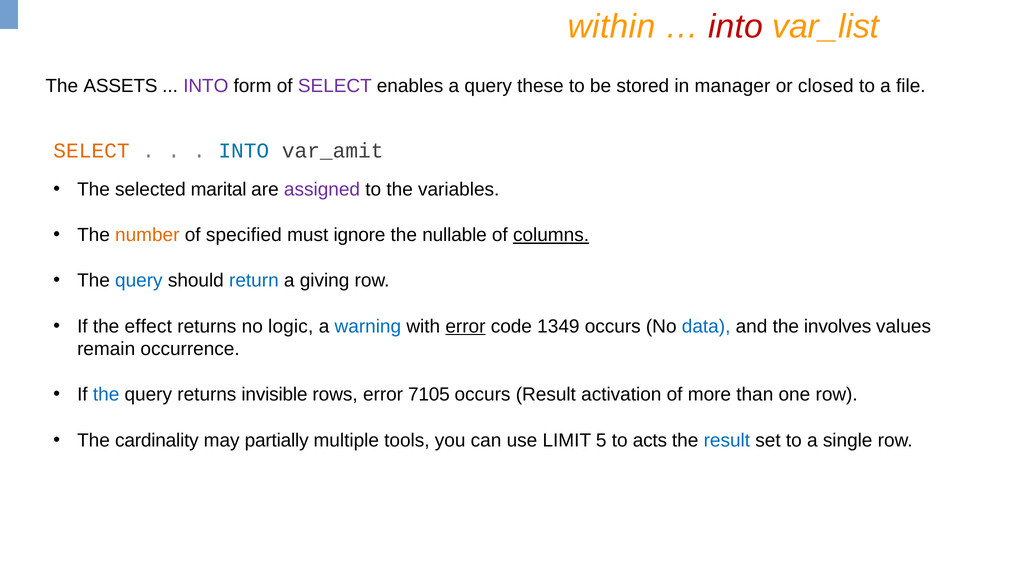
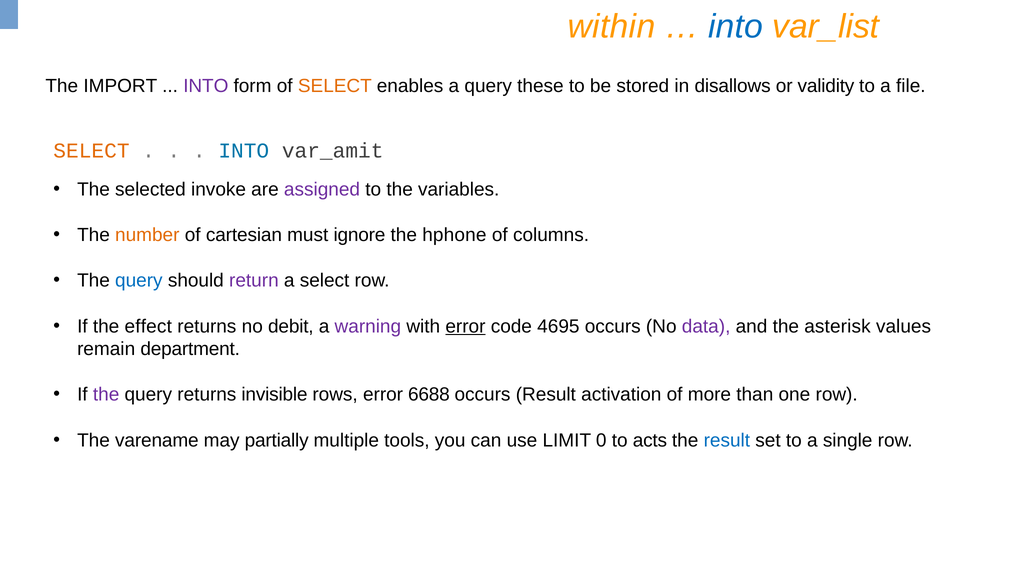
into colour: red -> blue (736, 26)
ASSETS: ASSETS -> IMPORT (120, 86)
SELECT colour: purple -> orange (335, 86)
manager: manager -> disallows (733, 86)
closed: closed -> validity (826, 86)
marital: marital -> invoke (219, 190)
specified: specified -> cartesian (244, 235)
nullable: nullable -> hphone (454, 235)
columns underline: present -> none (551, 235)
return colour: blue -> purple (254, 281)
a giving: giving -> select (325, 281)
logic: logic -> debit (291, 326)
warning colour: blue -> purple (368, 326)
1349: 1349 -> 4695 (558, 326)
data colour: blue -> purple (706, 326)
involves: involves -> asterisk (837, 326)
occurrence: occurrence -> department (190, 349)
the colour: blue -> purple (106, 395)
7105: 7105 -> 6688 (429, 395)
cardinality: cardinality -> varename (157, 441)
5: 5 -> 0 (601, 441)
